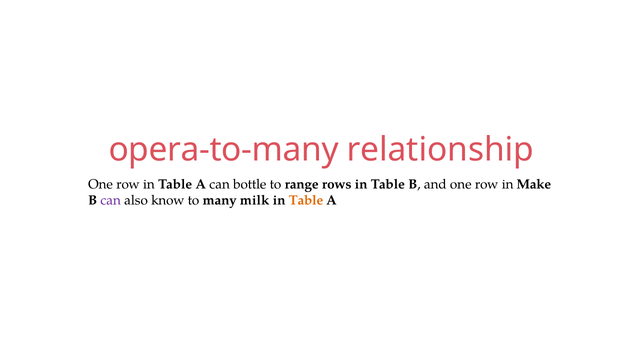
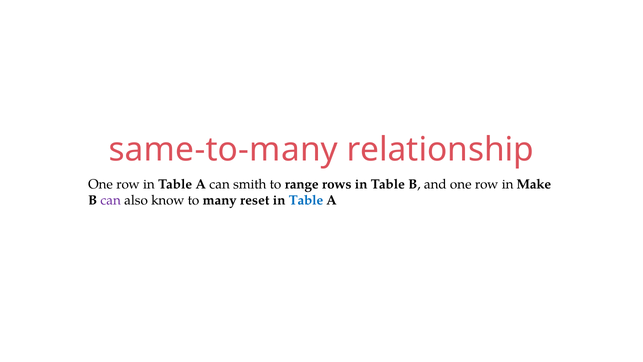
opera-to-many: opera-to-many -> same-to-many (223, 149)
bottle: bottle -> smith (250, 184)
milk: milk -> reset (255, 200)
Table colour: orange -> blue (306, 200)
